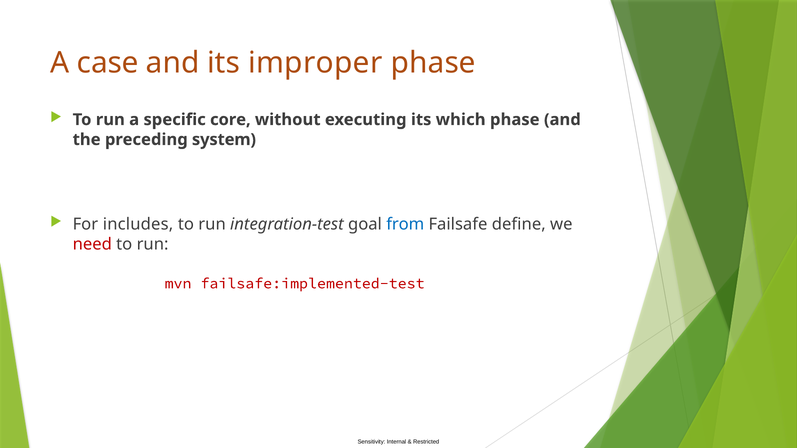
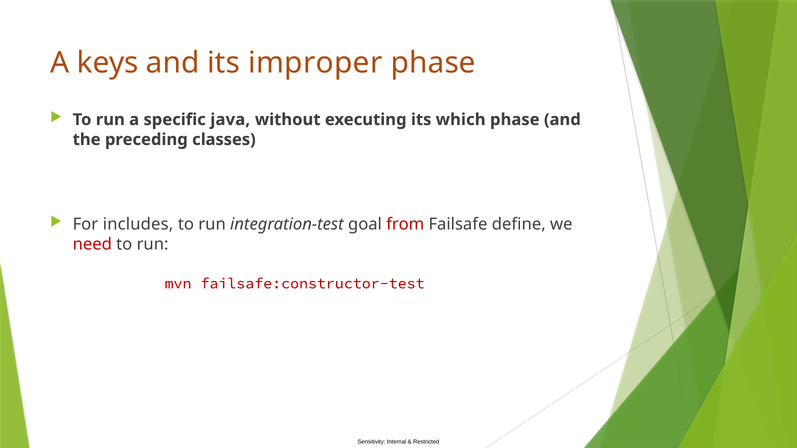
case: case -> keys (108, 63)
core: core -> java (230, 120)
system: system -> classes (224, 140)
from colour: blue -> red (405, 224)
failsafe:implemented-test: failsafe:implemented-test -> failsafe:constructor-test (312, 284)
